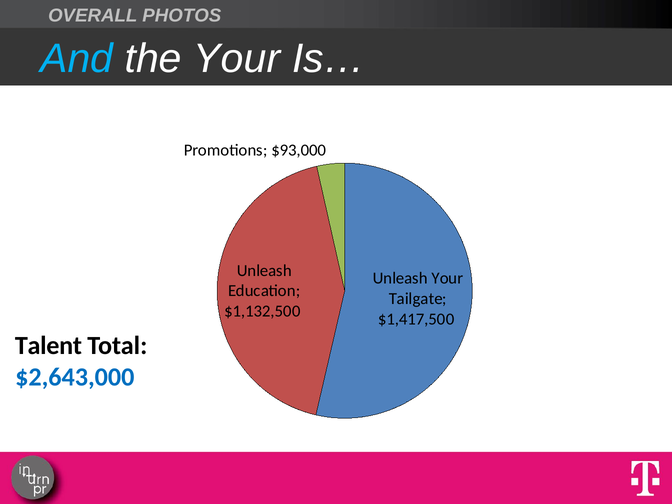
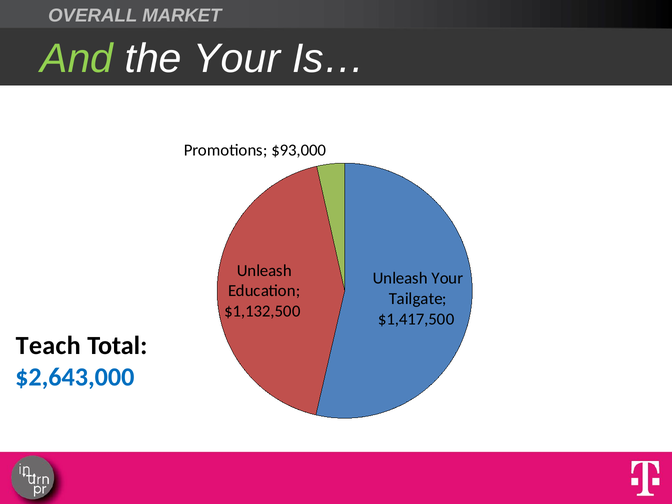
PHOTOS: PHOTOS -> MARKET (182, 15)
And colour: light blue -> light green (77, 59)
Talent: Talent -> Teach (48, 346)
